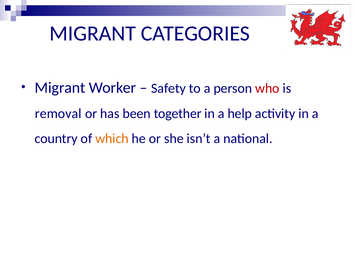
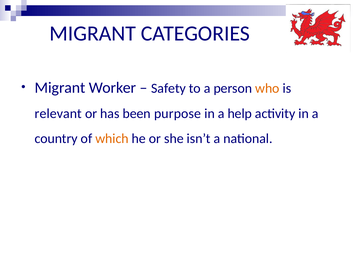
who colour: red -> orange (267, 88)
removal: removal -> relevant (58, 114)
together: together -> purpose (178, 114)
